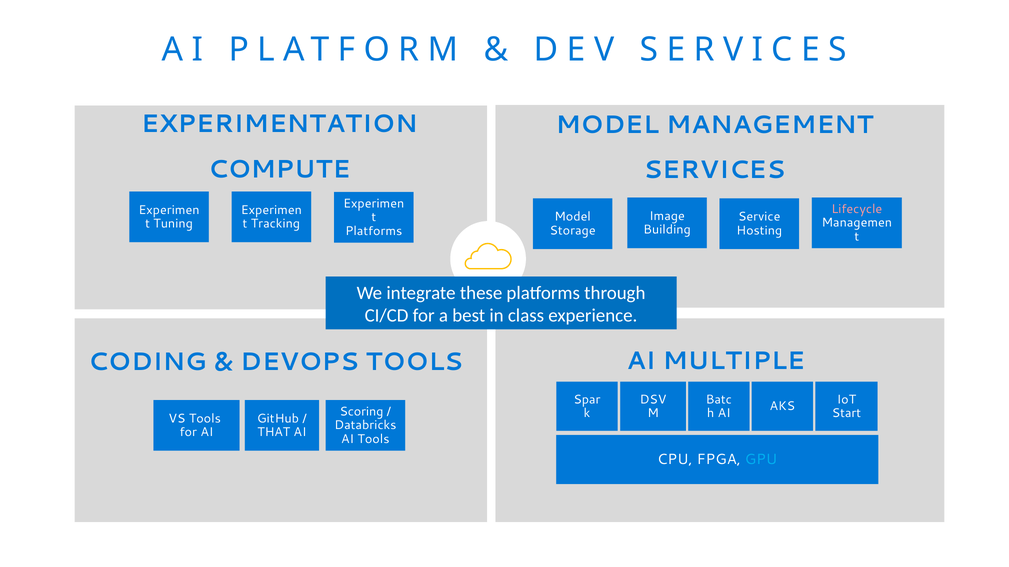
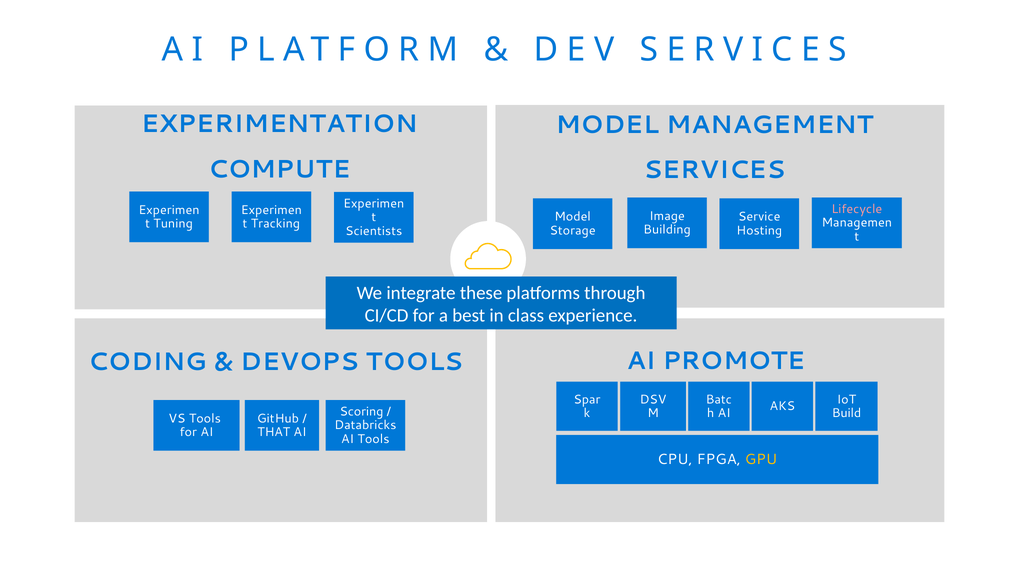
Platforms: Platforms -> Scientists (374, 231)
MULTIPLE: MULTIPLE -> PROMOTE (734, 361)
Start: Start -> Build (847, 413)
GPU colour: light blue -> yellow (761, 460)
